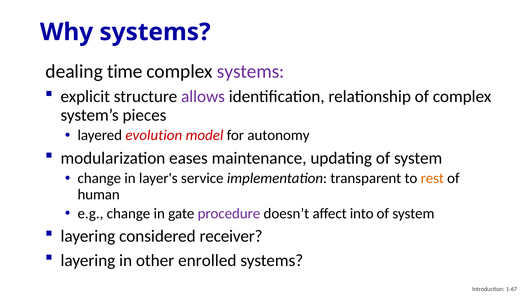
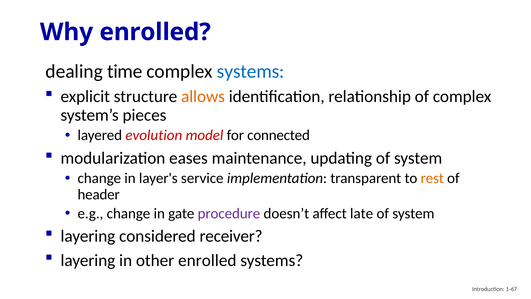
Why systems: systems -> enrolled (155, 32)
systems colour: purple -> blue (251, 71)
allows colour: purple -> orange (203, 97)
autonomy: autonomy -> connected (279, 135)
human: human -> header (99, 194)
into: into -> late (362, 213)
